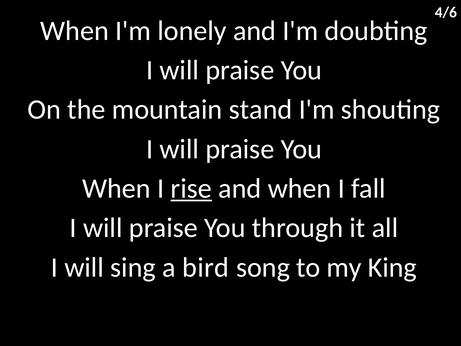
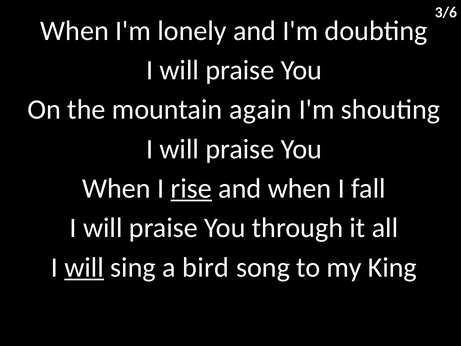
4/6: 4/6 -> 3/6 (446, 13)
stand: stand -> again (260, 110)
will underline: none -> present (84, 267)
